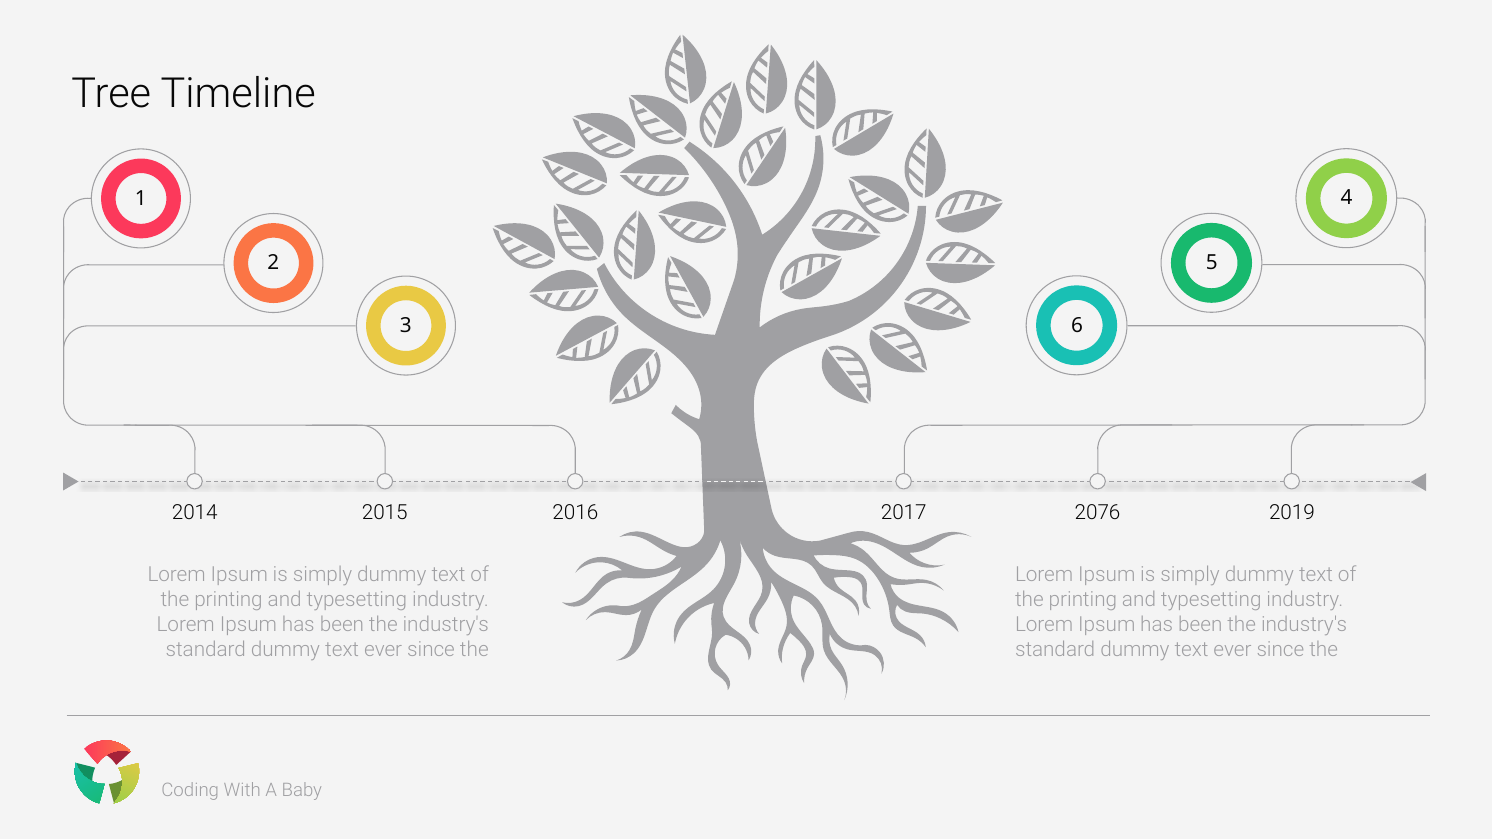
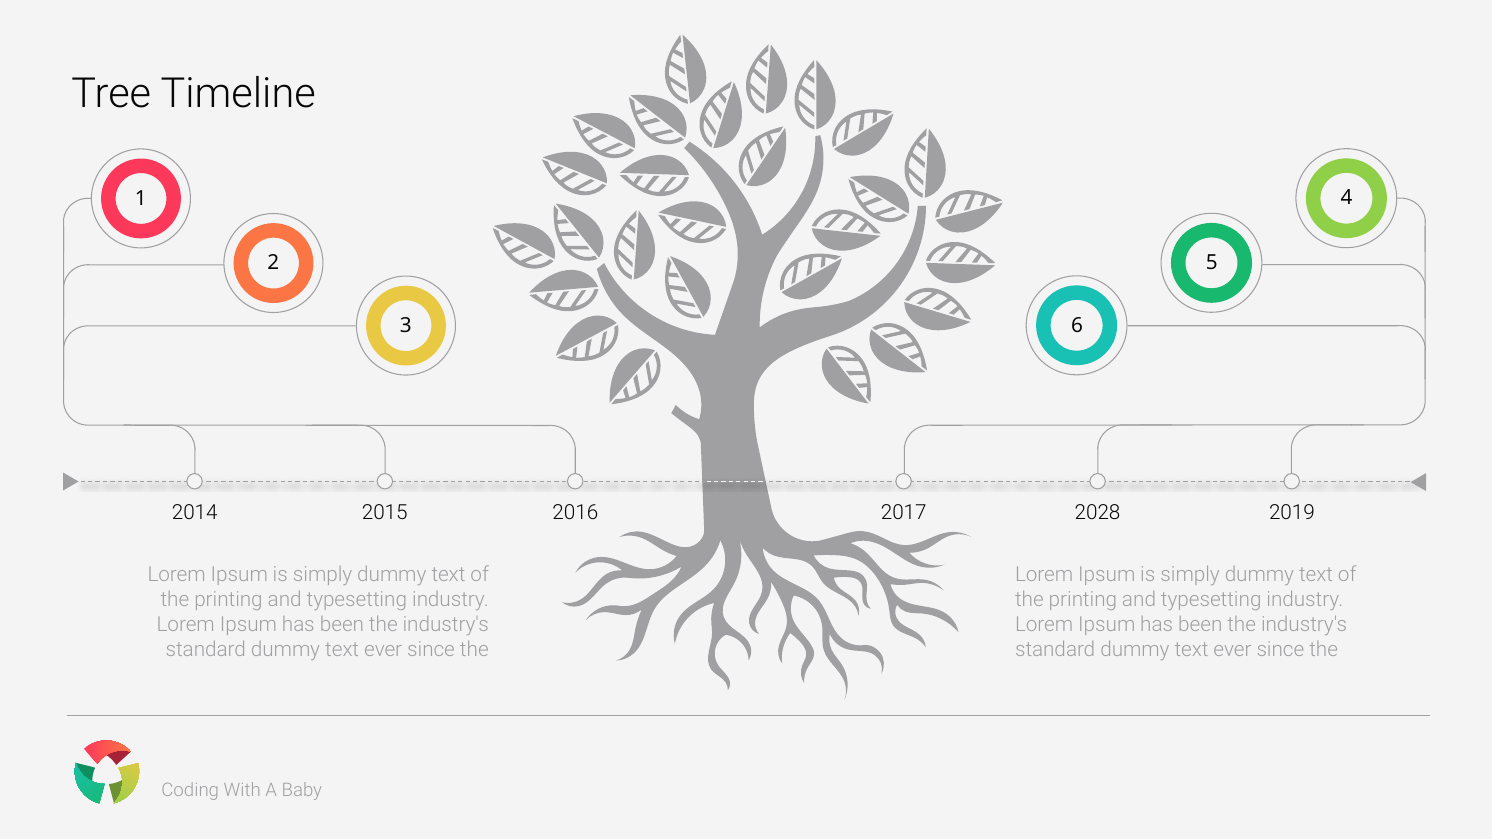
2076: 2076 -> 2028 (1098, 512)
